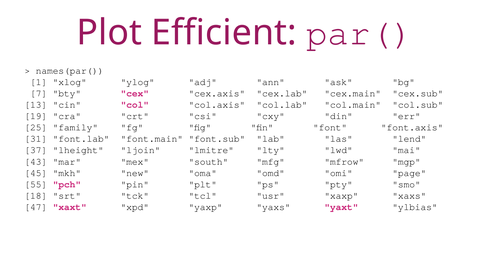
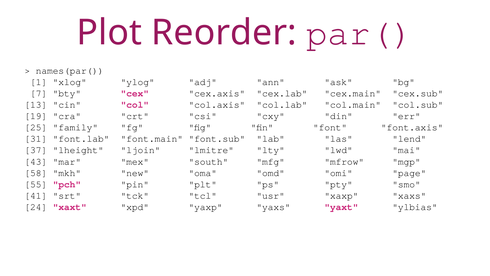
Efficient: Efficient -> Reorder (224, 33)
45: 45 -> 58 (36, 173)
18: 18 -> 41 (36, 195)
47: 47 -> 24 (36, 207)
